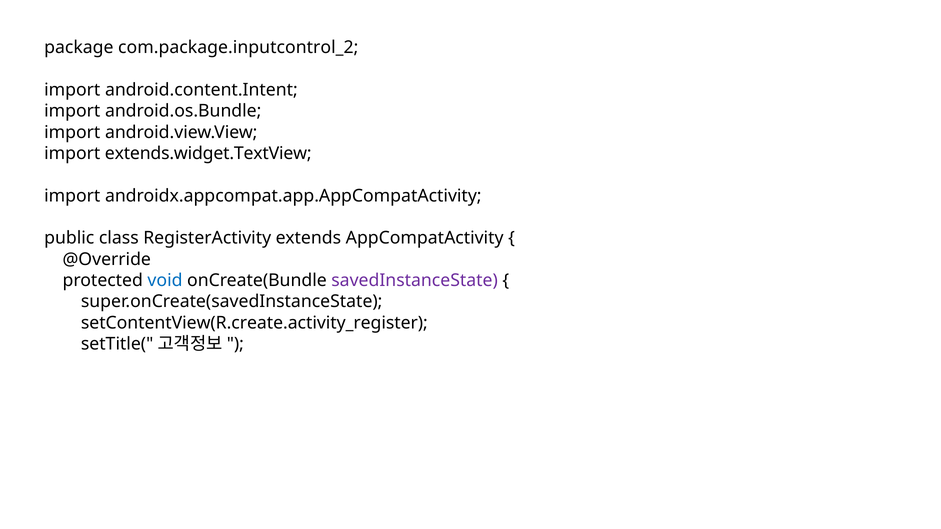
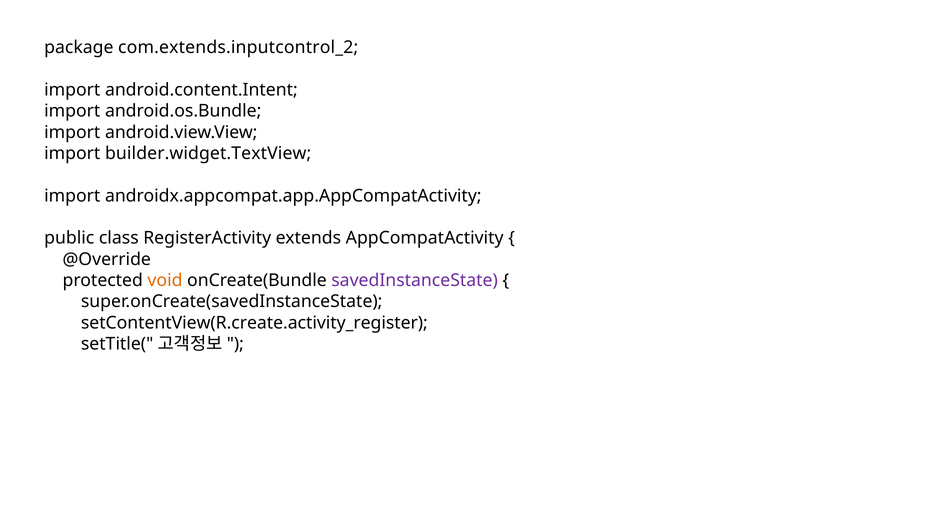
com.package.inputcontrol_2: com.package.inputcontrol_2 -> com.extends.inputcontrol_2 (238, 48)
extends.widget.TextView: extends.widget.TextView -> builder.widget.TextView (208, 153)
void colour: blue -> orange (165, 281)
